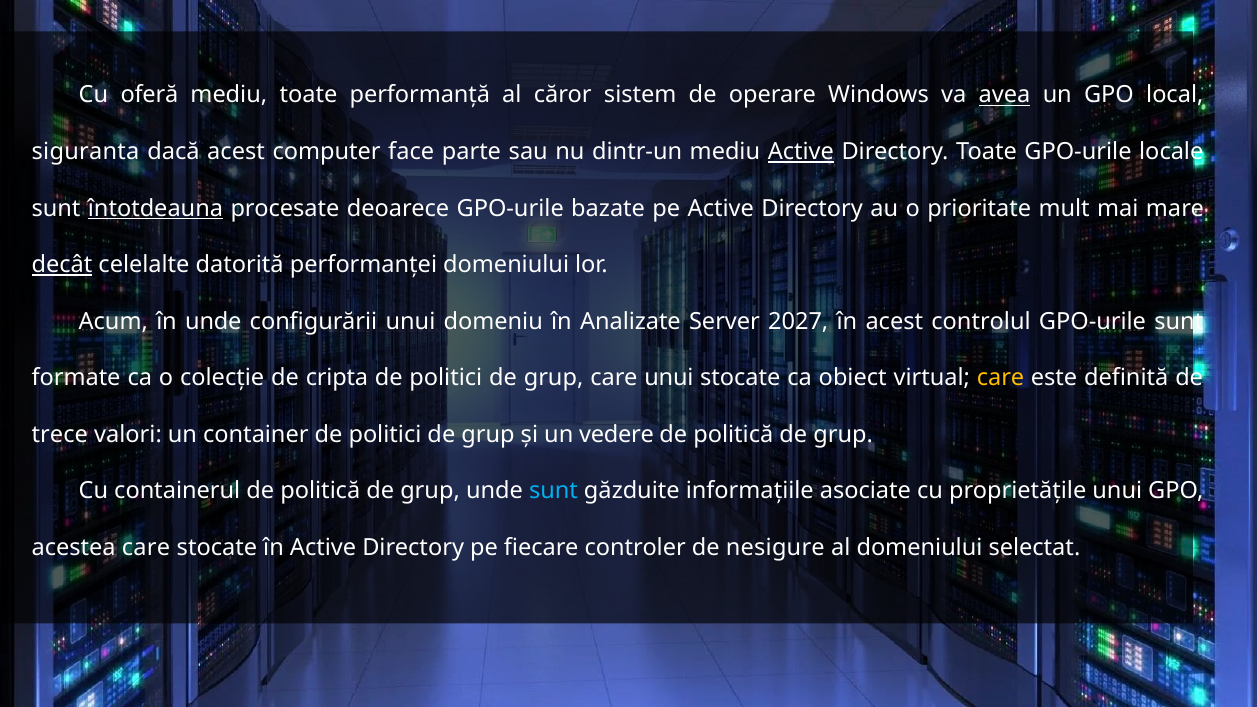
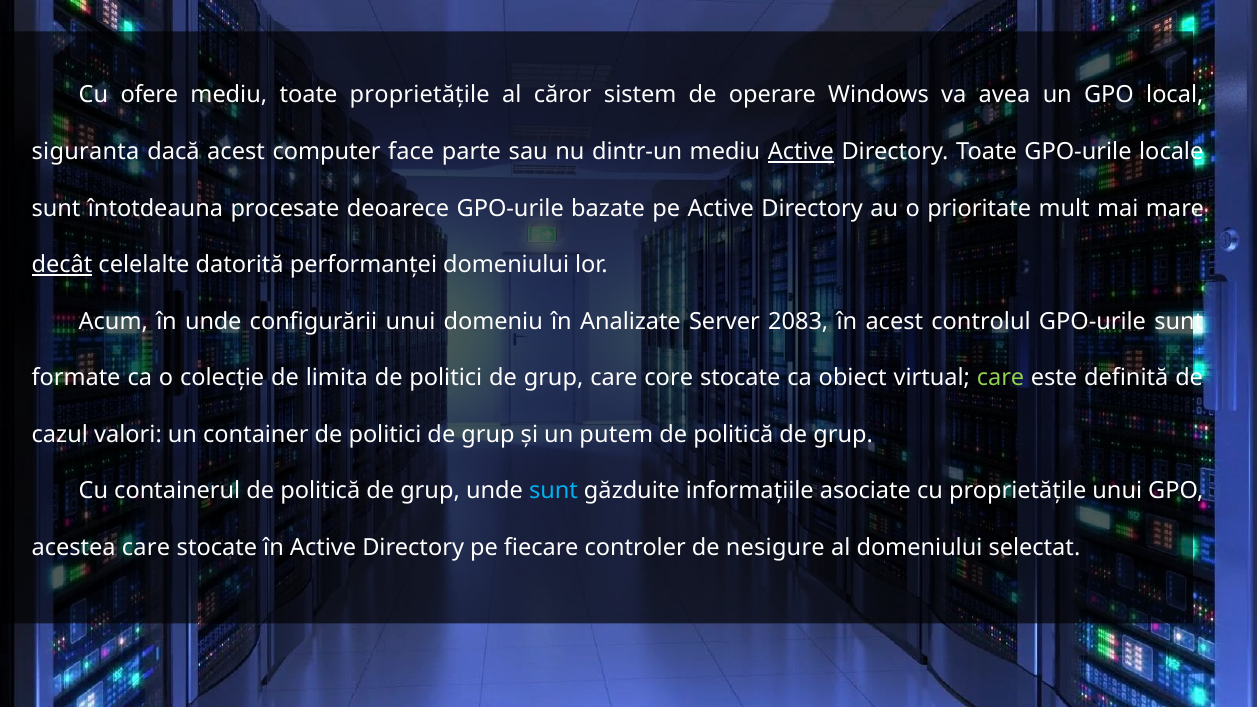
oferă: oferă -> ofere (149, 95)
toate performanță: performanță -> proprietățile (420, 95)
avea underline: present -> none (1004, 95)
întotdeauna underline: present -> none (155, 208)
2027: 2027 -> 2083 (798, 321)
cripta: cripta -> limita (337, 378)
care unui: unui -> core (669, 378)
care colour: yellow -> light green (1001, 378)
trece: trece -> cazul (60, 435)
vedere: vedere -> putem (616, 435)
